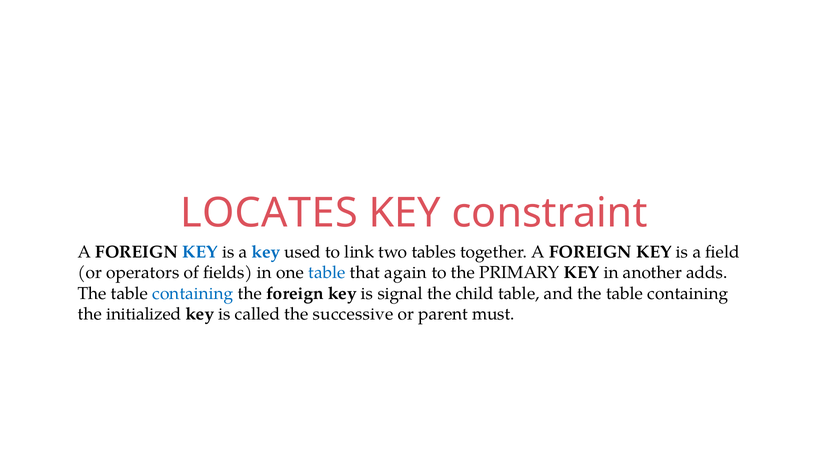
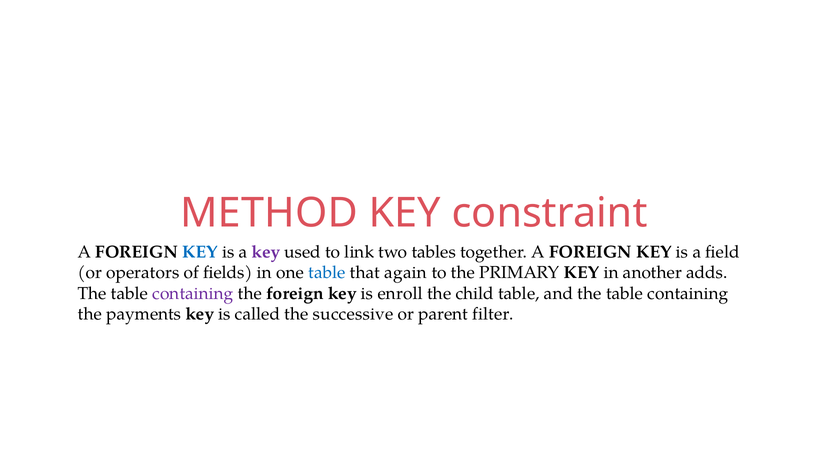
LOCATES: LOCATES -> METHOD (269, 213)
key colour: blue -> purple (266, 252)
containing colour: blue -> purple (193, 293)
signal: signal -> enroll (400, 293)
initialized: initialized -> payments (144, 314)
must: must -> filter (493, 314)
